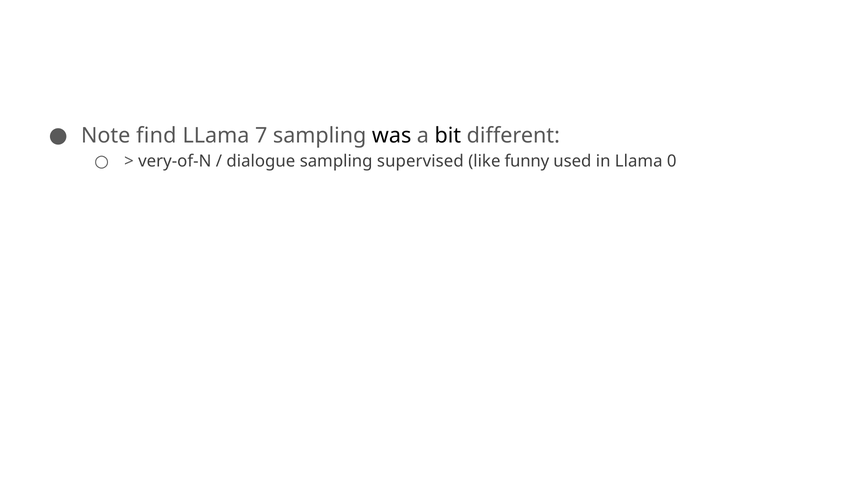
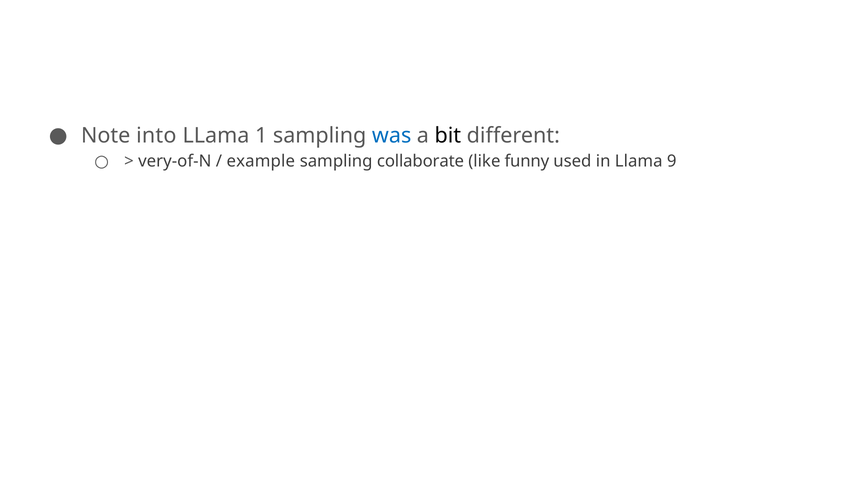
find: find -> into (156, 136)
7: 7 -> 1 (261, 136)
was colour: black -> blue (392, 136)
dialogue: dialogue -> example (261, 161)
supervised: supervised -> collaborate (420, 161)
0: 0 -> 9 (672, 161)
